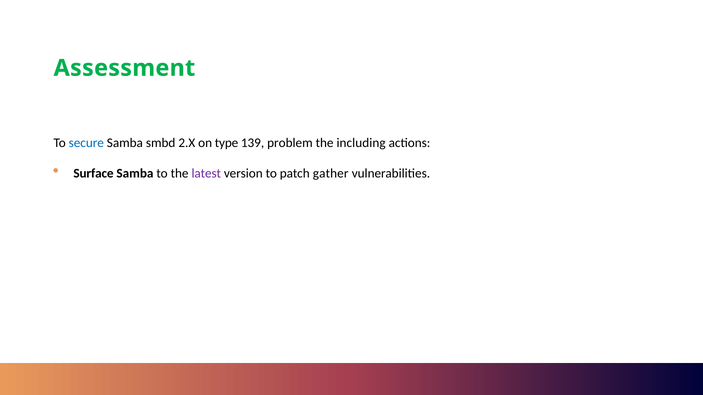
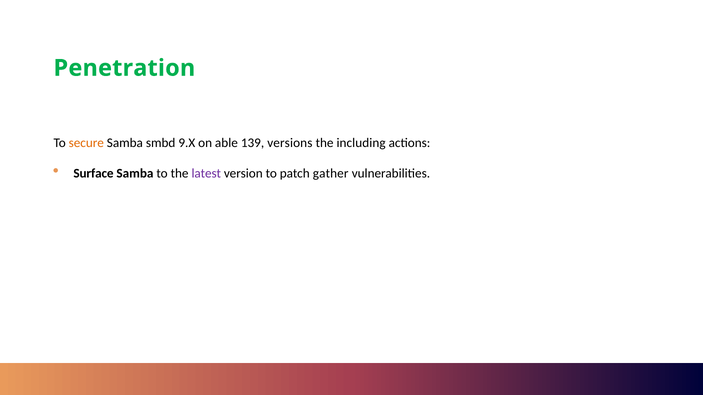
Assessment: Assessment -> Penetration (124, 68)
secure colour: blue -> orange (86, 143)
2.X: 2.X -> 9.X (187, 143)
type: type -> able (226, 143)
problem: problem -> versions (290, 143)
